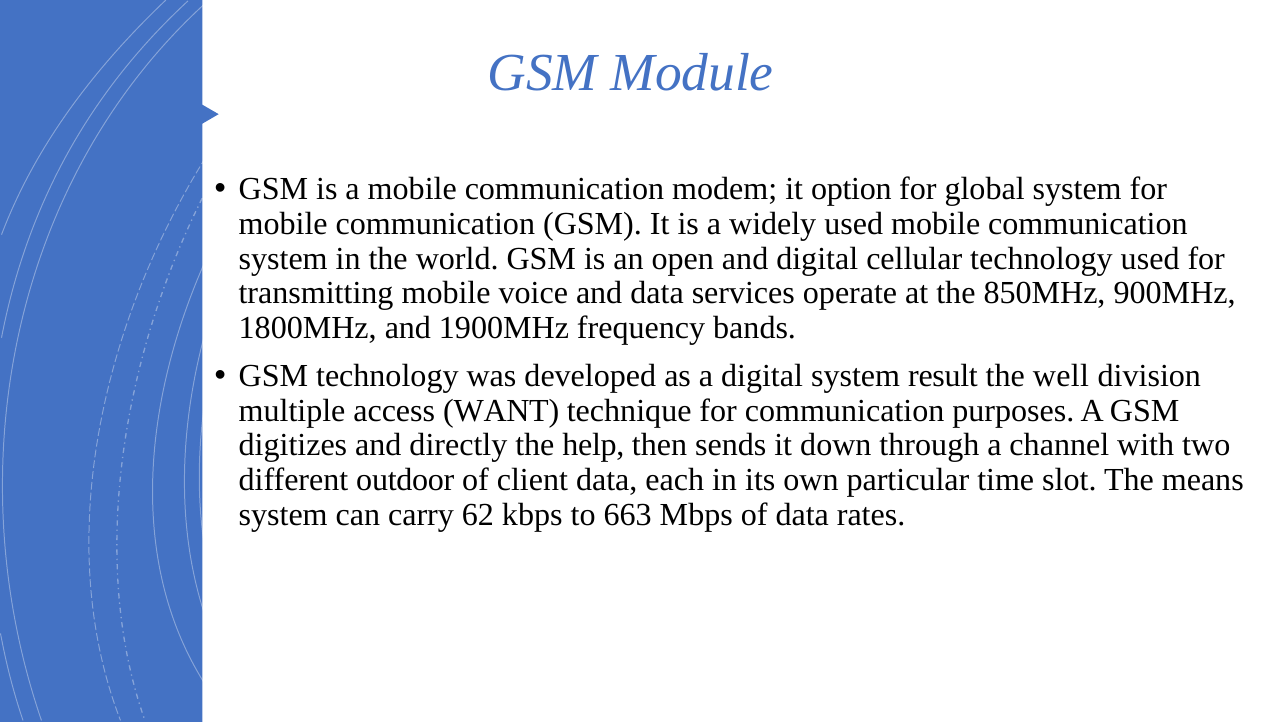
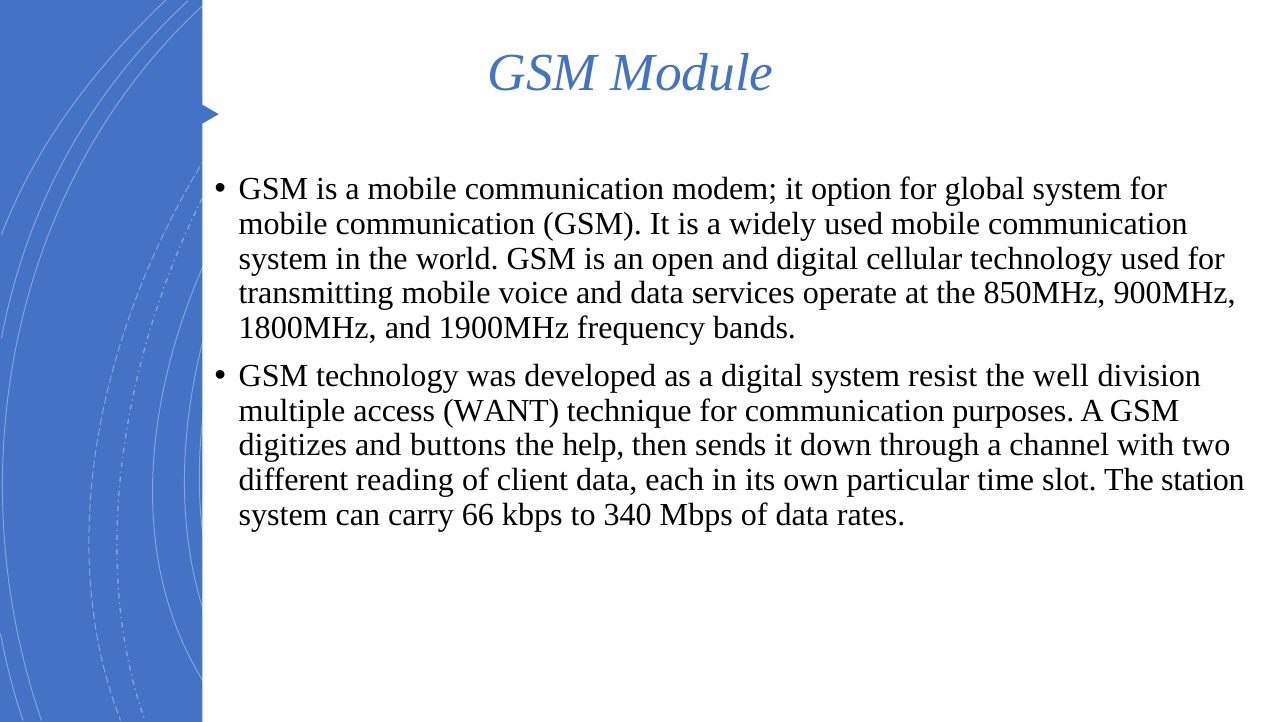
result: result -> resist (943, 376)
directly: directly -> buttons (458, 445)
outdoor: outdoor -> reading (405, 480)
means: means -> station (1203, 480)
62: 62 -> 66 (478, 514)
663: 663 -> 340 (628, 514)
